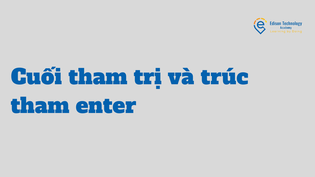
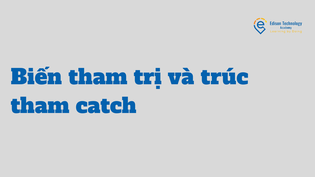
Cuối: Cuối -> Biến (36, 77)
enter: enter -> catch (106, 106)
